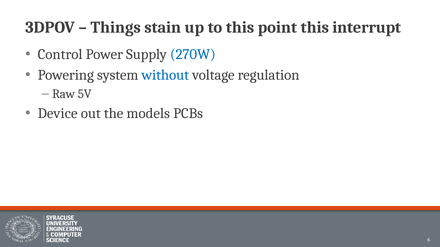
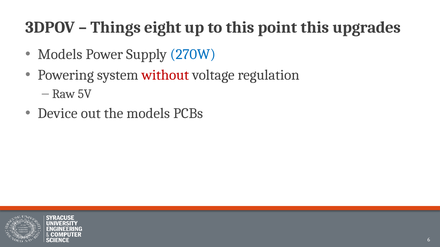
stain: stain -> eight (163, 27)
interrupt: interrupt -> upgrades (367, 27)
Control: Control -> Models (60, 55)
without colour: blue -> red (165, 75)
